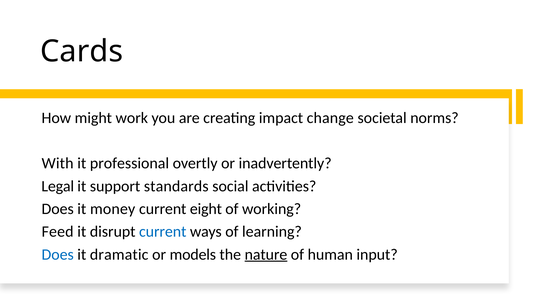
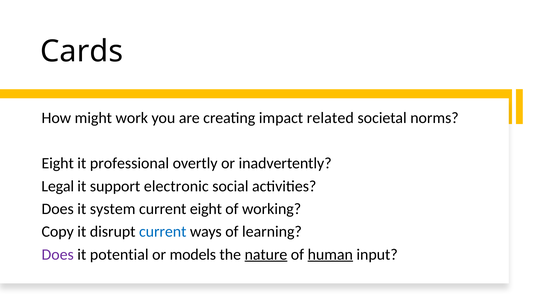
change: change -> related (330, 118)
With: With -> Eight (58, 164)
standards: standards -> electronic (176, 186)
money: money -> system (113, 209)
Feed: Feed -> Copy (58, 232)
Does colour: blue -> purple (58, 255)
dramatic: dramatic -> potential (119, 255)
human underline: none -> present (330, 255)
